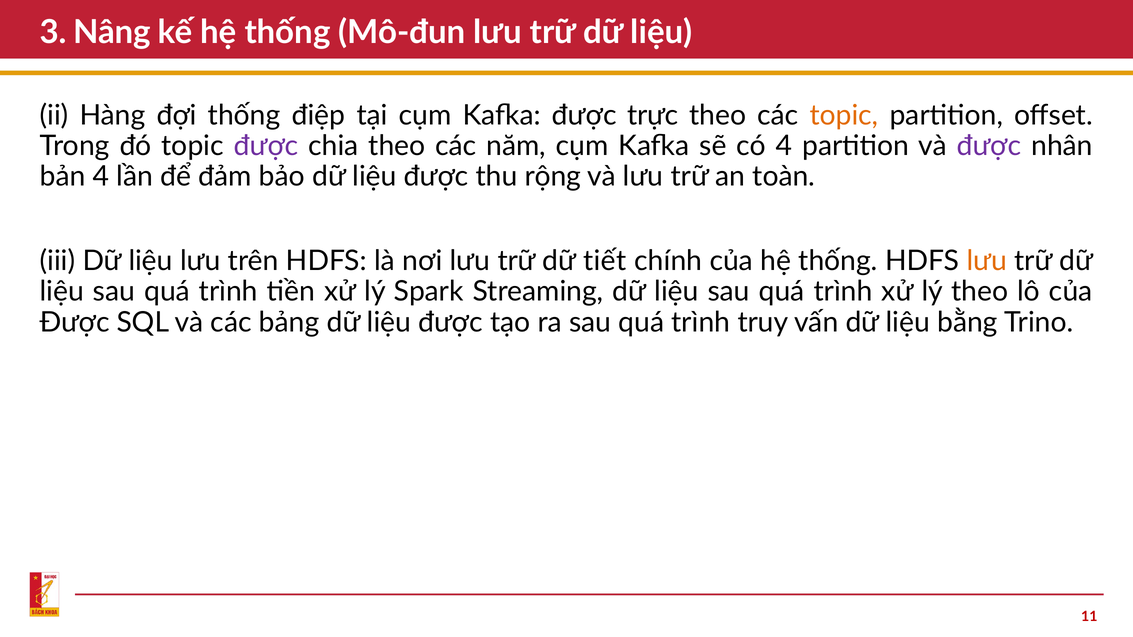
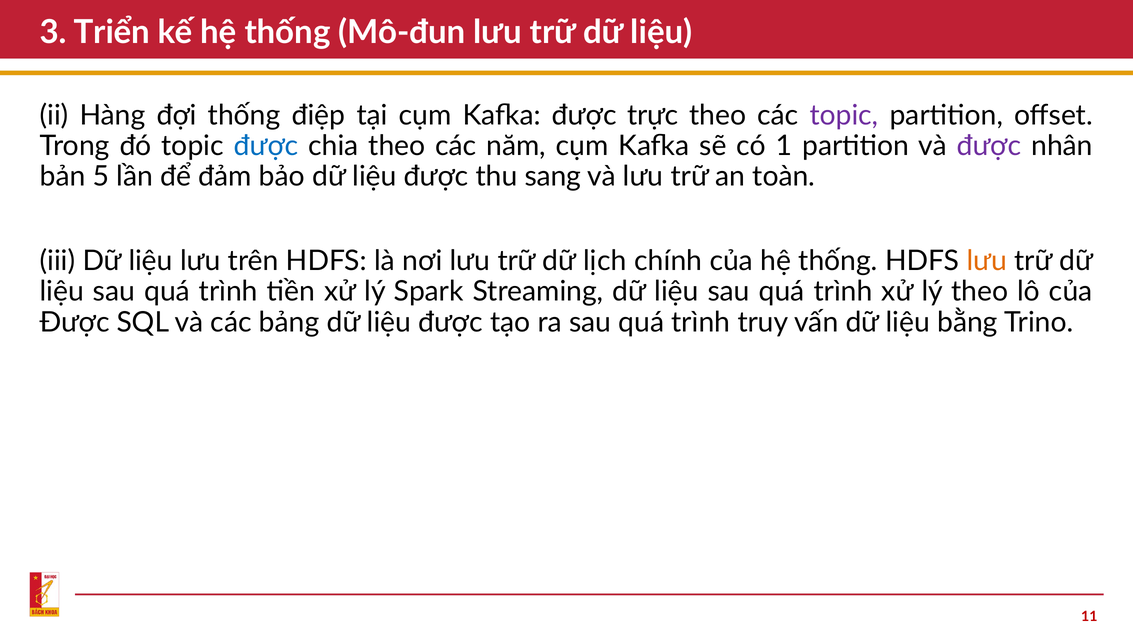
Nâng: Nâng -> Triển (112, 32)
topic colour: orange -> purple (844, 115)
được colour: purple -> blue (266, 146)
có 4: 4 -> 1 (784, 146)
bản 4: 4 -> 5 (101, 176)
rộng: rộng -> sang (553, 176)
tiết: tiết -> lịch (605, 261)
